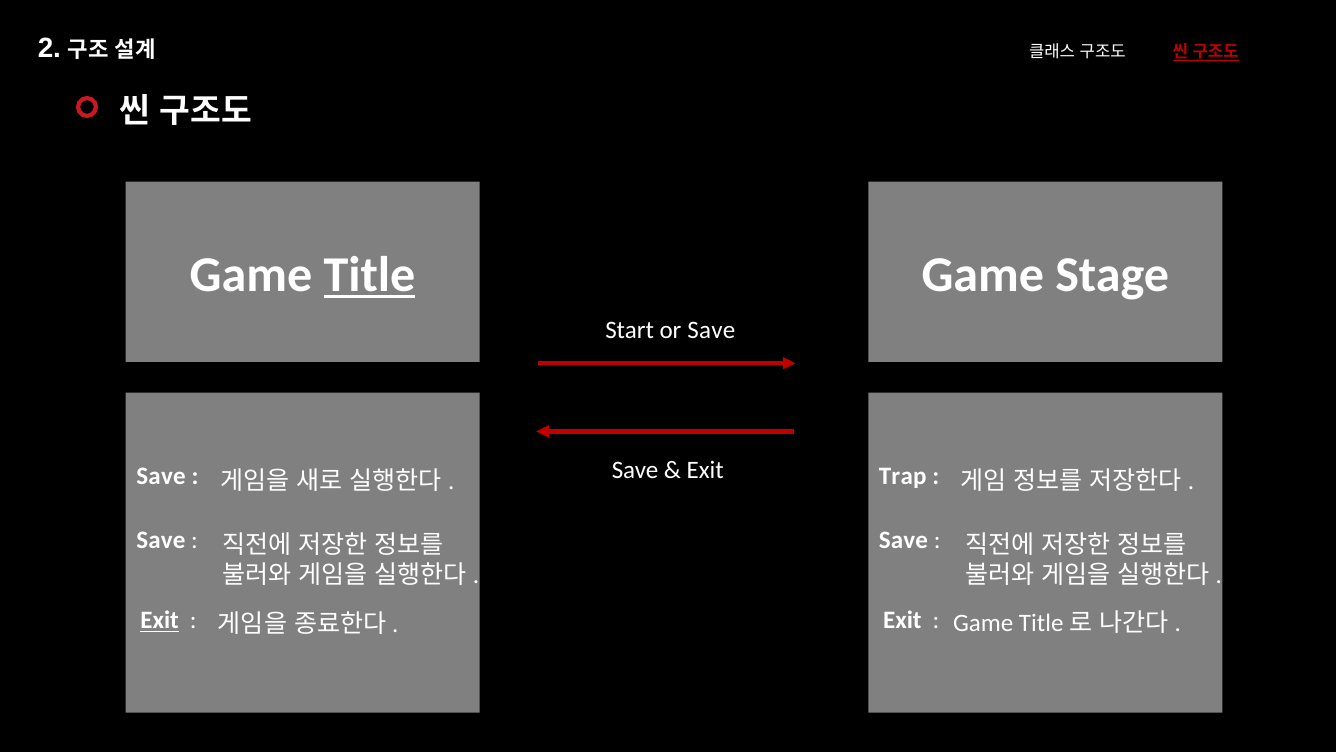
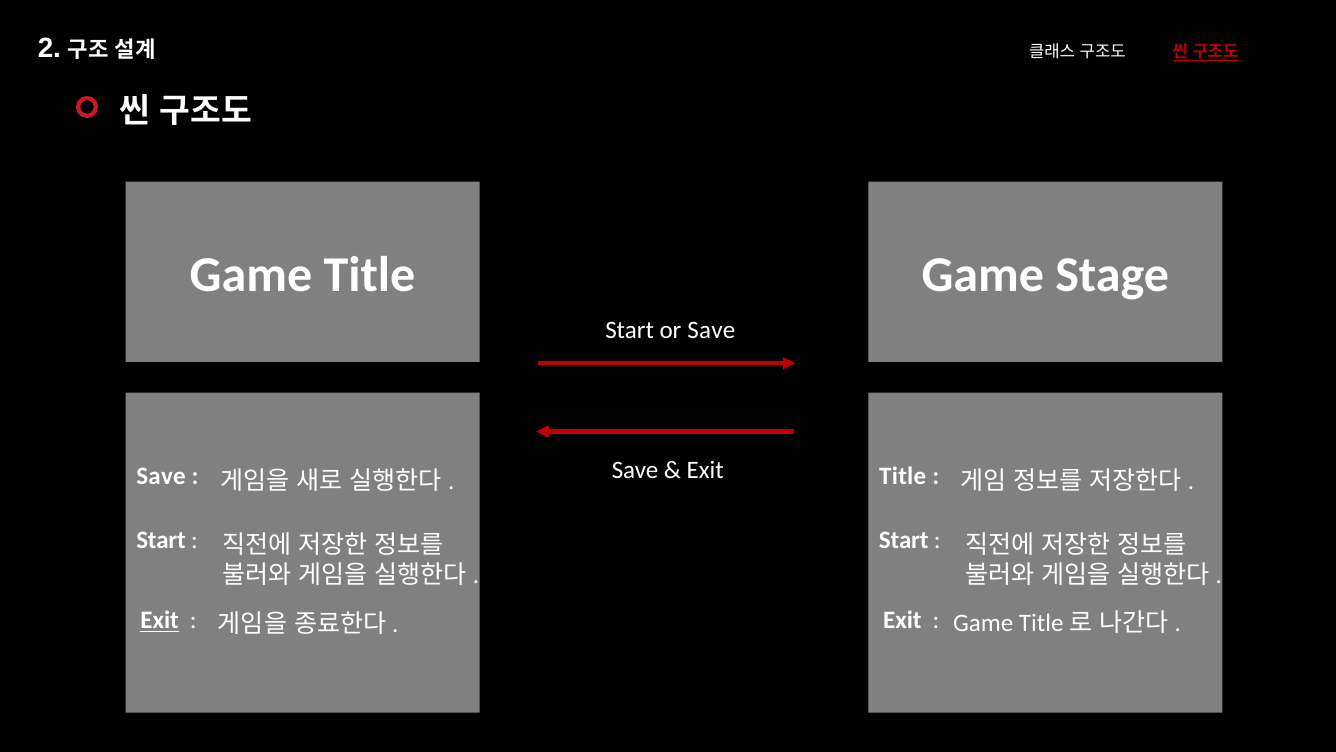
Title underline: present -> none (369, 275)
Trap: Trap -> Title (903, 476)
Save: Save -> Start (161, 540)
Save: Save -> Start (904, 540)
